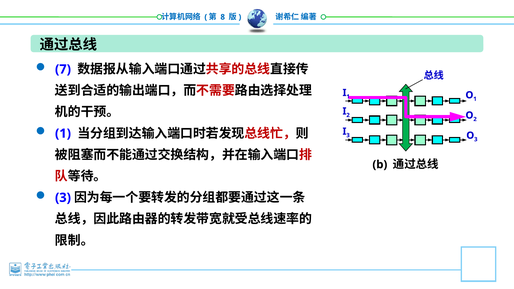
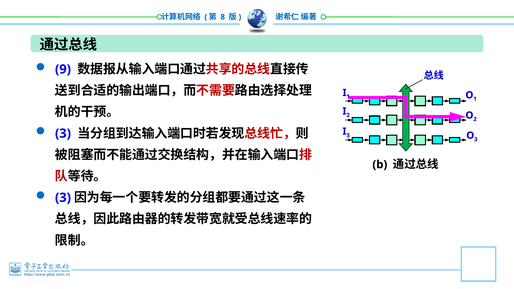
7: 7 -> 9 (63, 69)
1: 1 -> 3 (63, 134)
